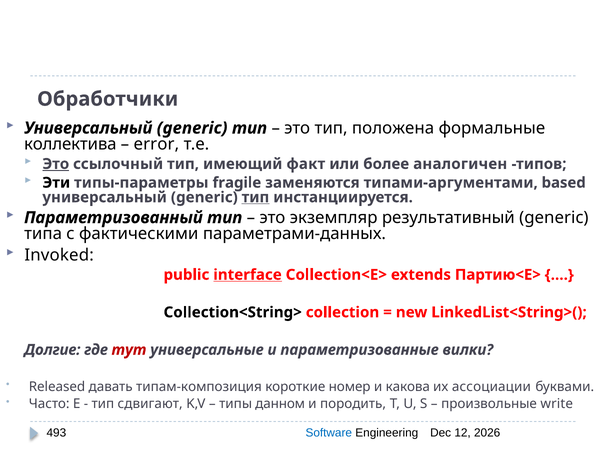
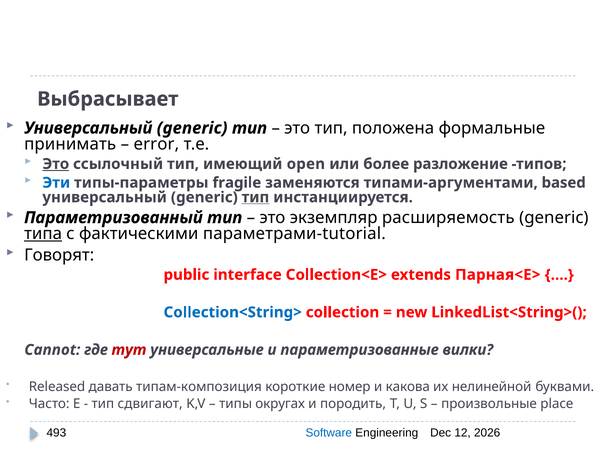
Обработчики: Обработчики -> Выбрасывает (108, 99)
коллектива: коллектива -> принимать (70, 144)
факт: факт -> open (306, 164)
аналогичен: аналогичен -> разложение (460, 164)
Эти colour: black -> blue (56, 183)
результативный: результативный -> расширяемость (448, 217)
типа underline: none -> present (43, 234)
параметрами-данных: параметрами-данных -> параметрами-tutorial (294, 234)
Invoked: Invoked -> Говорят (59, 255)
interface underline: present -> none (248, 274)
Партию<E>: Партию<E> -> Парная<E> (498, 274)
Collection<String> colour: black -> blue (233, 312)
Долгие: Долгие -> Cannot (52, 349)
ассоциации: ассоциации -> нелинейной (492, 386)
данном: данном -> округах (280, 403)
write: write -> place (557, 403)
